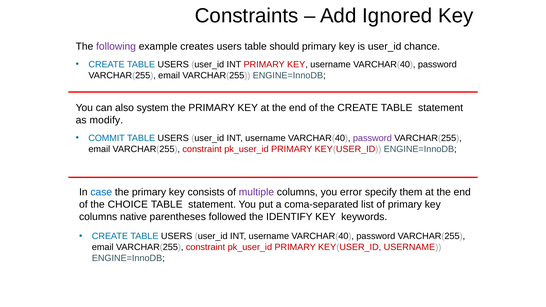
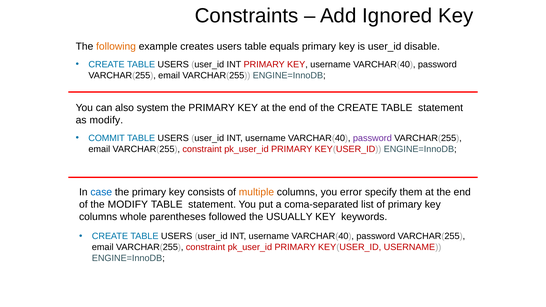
following colour: purple -> orange (116, 46)
should: should -> equals (284, 46)
chance: chance -> disable (422, 46)
multiple colour: purple -> orange (256, 192)
the CHOICE: CHOICE -> MODIFY (128, 205)
native: native -> whole (133, 217)
IDENTIFY: IDENTIFY -> USUALLY (289, 217)
